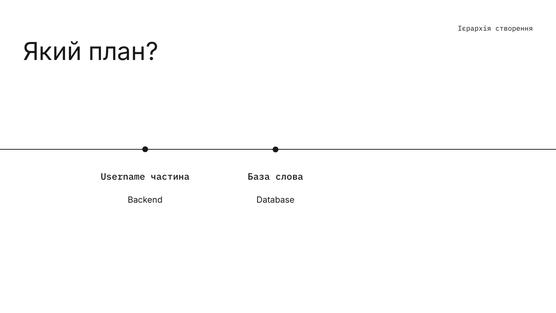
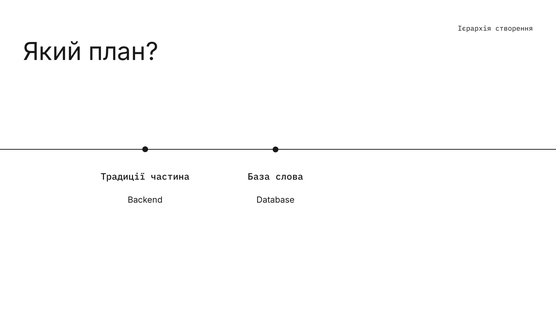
Username: Username -> Традиції (123, 177)
